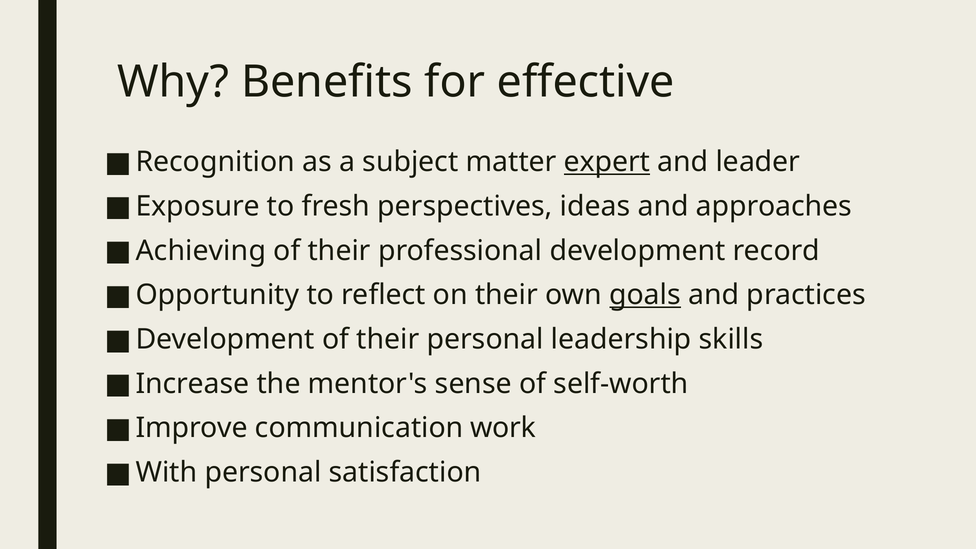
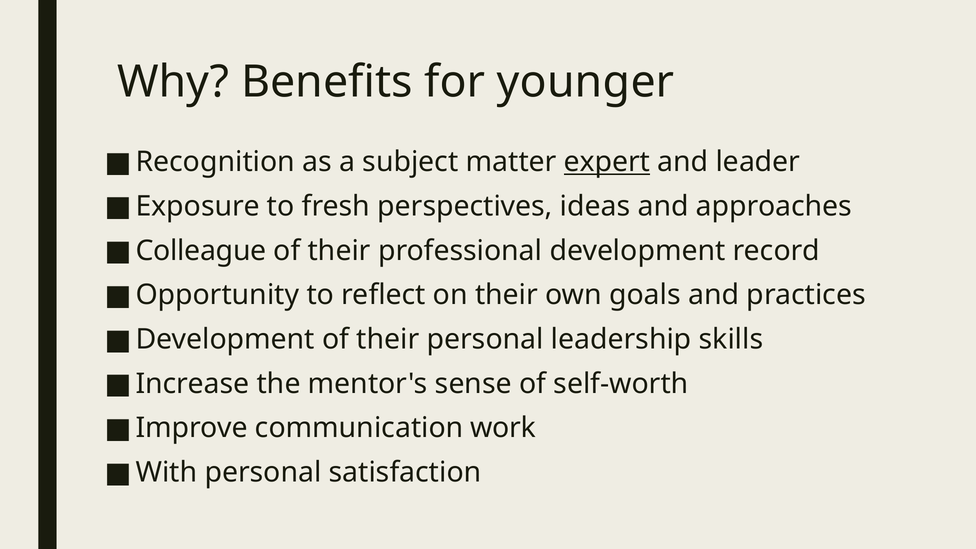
effective: effective -> younger (586, 82)
Achieving: Achieving -> Colleague (201, 251)
goals underline: present -> none (645, 295)
